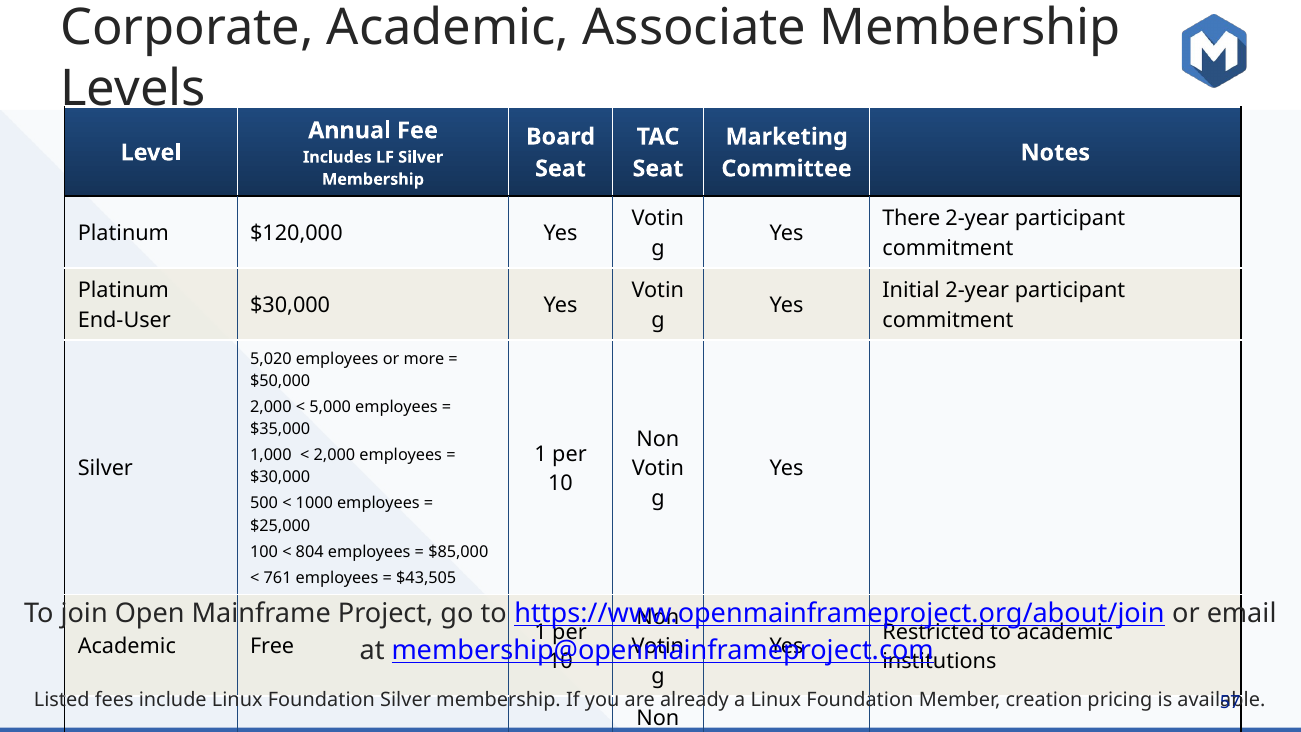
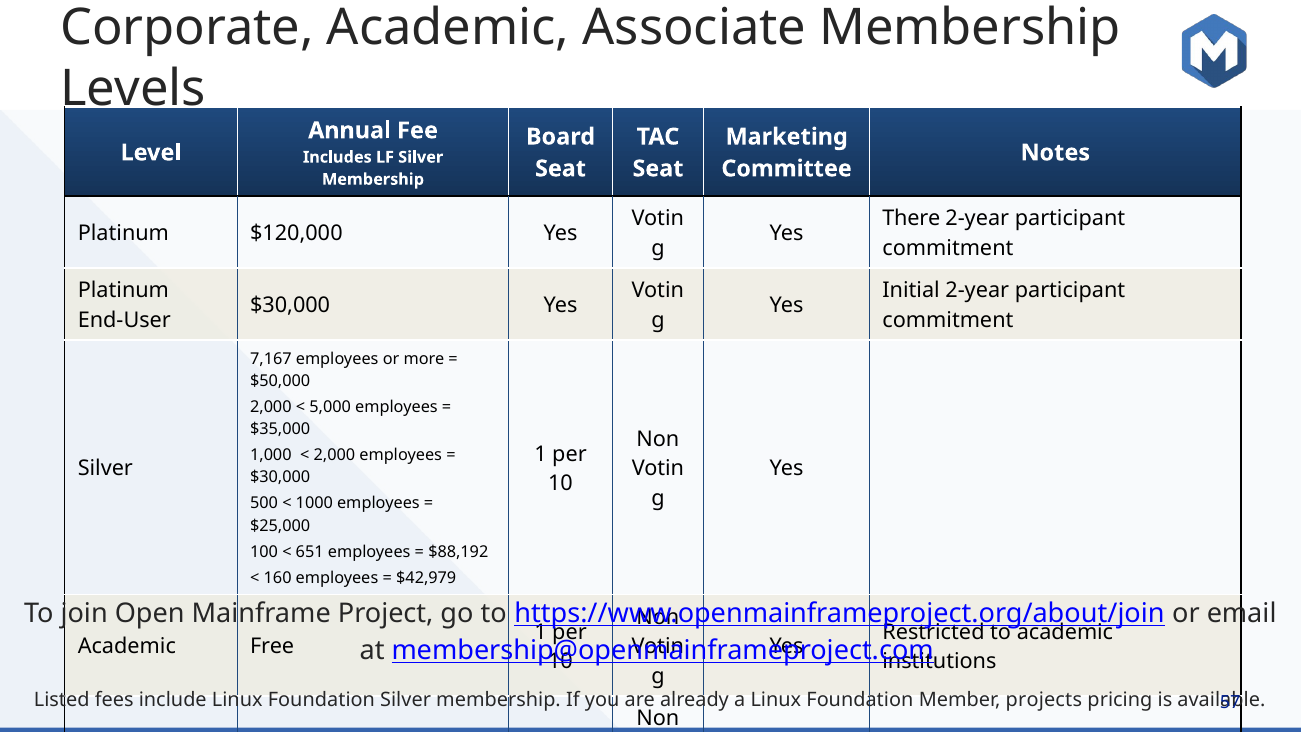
5,020: 5,020 -> 7,167 (271, 359)
804: 804 -> 651 (310, 552)
$85,000: $85,000 -> $88,192 (458, 552)
761: 761 -> 160 (278, 578)
$43,505: $43,505 -> $42,979 (426, 578)
Member creation: creation -> projects (1044, 699)
